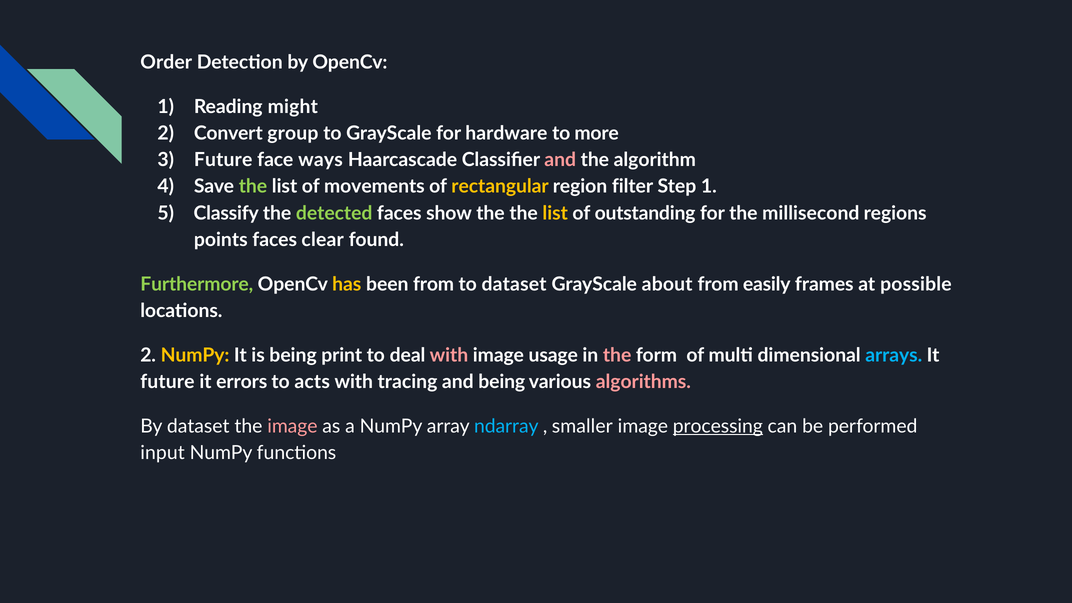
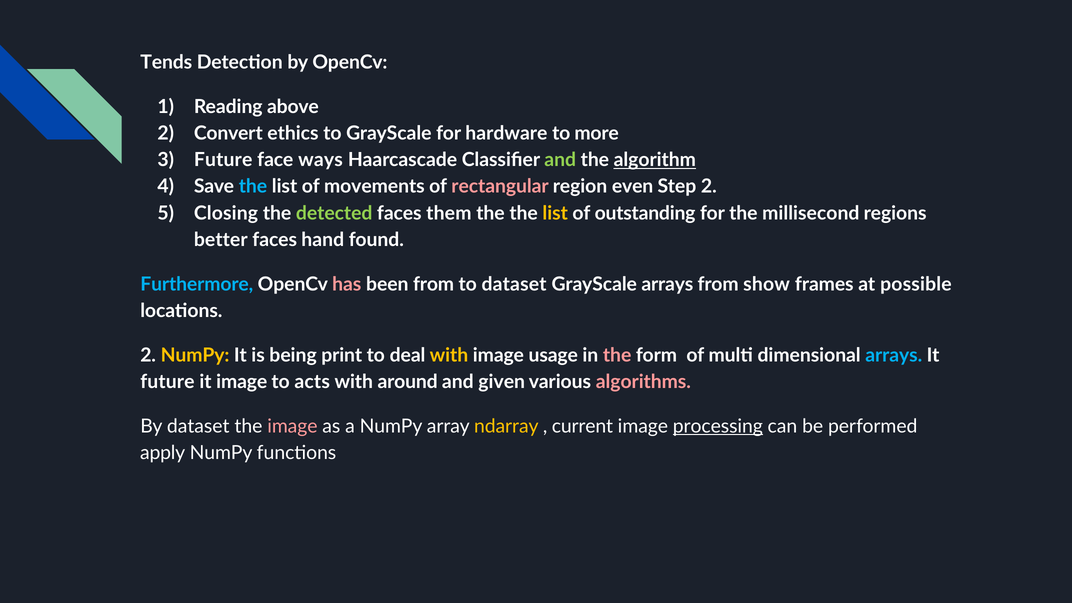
Order: Order -> Tends (166, 62)
might: might -> above (293, 107)
group: group -> ethics (293, 133)
and colour: pink -> light green (560, 160)
algorithm underline: none -> present (655, 160)
the colour: light green -> light blue (253, 187)
rectangular colour: yellow -> pink (500, 187)
filter: filter -> even (633, 187)
Step 1: 1 -> 2 (709, 187)
Classify: Classify -> Closing (226, 213)
show: show -> them (449, 213)
points: points -> better (221, 240)
clear: clear -> hand (323, 240)
Furthermore colour: light green -> light blue (197, 284)
has colour: yellow -> pink (347, 284)
GrayScale about: about -> arrays (667, 284)
easily: easily -> show (767, 284)
with colour: pink -> yellow (449, 355)
it errors: errors -> image (242, 382)
tracing: tracing -> around (408, 382)
and being: being -> given (502, 382)
ndarray colour: light blue -> yellow (506, 426)
smaller: smaller -> current (582, 426)
input: input -> apply (163, 453)
